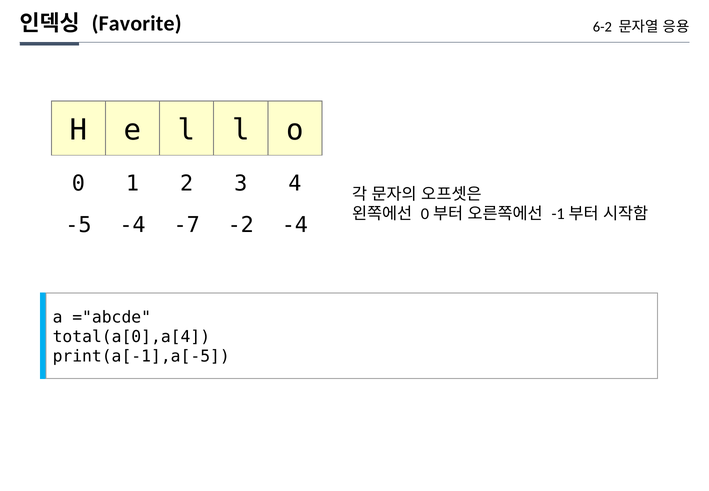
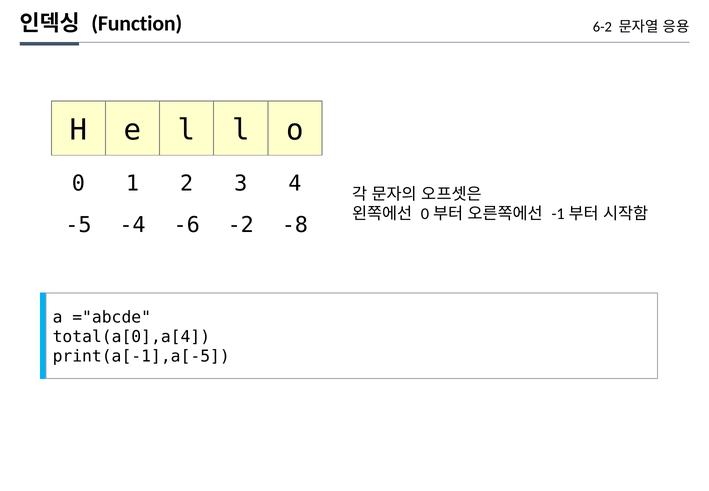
Favorite: Favorite -> Function (137, 23)
-7: -7 -> -6 (187, 225)
-2 -4: -4 -> -8 (295, 225)
